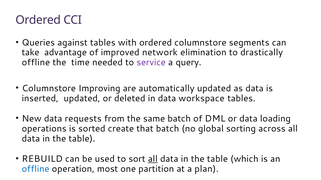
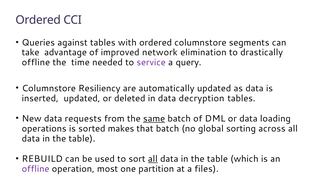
Improving: Improving -> Resiliency (99, 89)
workspace: workspace -> decryption (202, 99)
same underline: none -> present (154, 119)
create: create -> makes (121, 129)
offline colour: blue -> purple (36, 169)
plan: plan -> files (207, 169)
